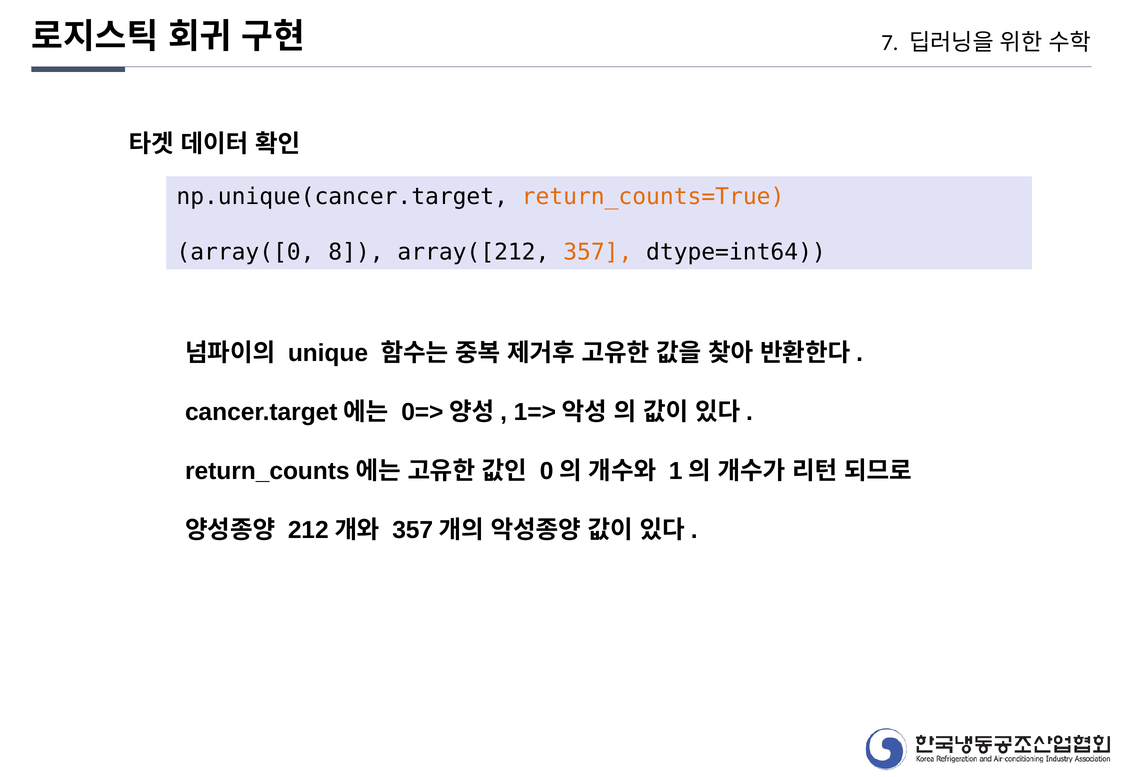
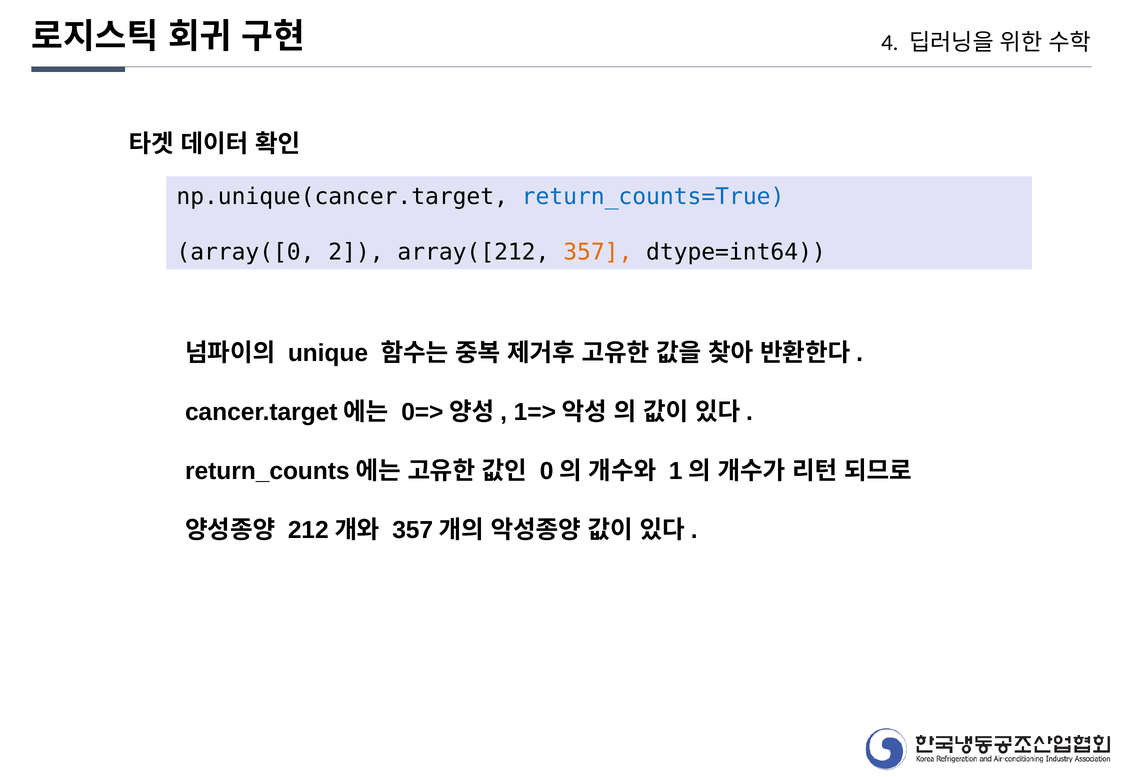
7: 7 -> 4 (890, 42)
return_counts=True colour: orange -> blue (653, 197)
8: 8 -> 2 (356, 252)
